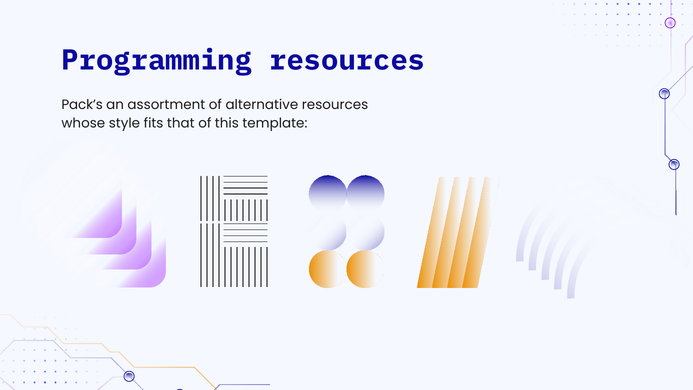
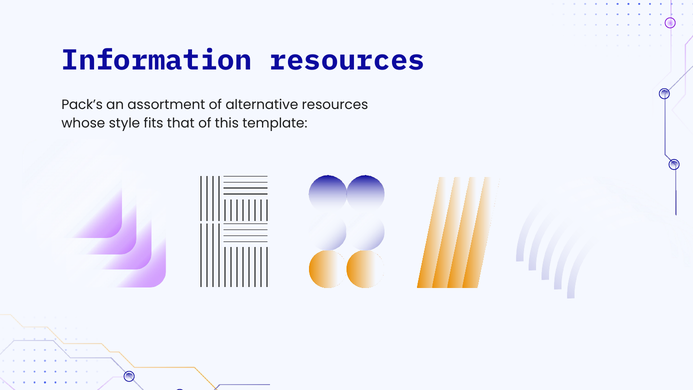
Programming: Programming -> Information (157, 60)
